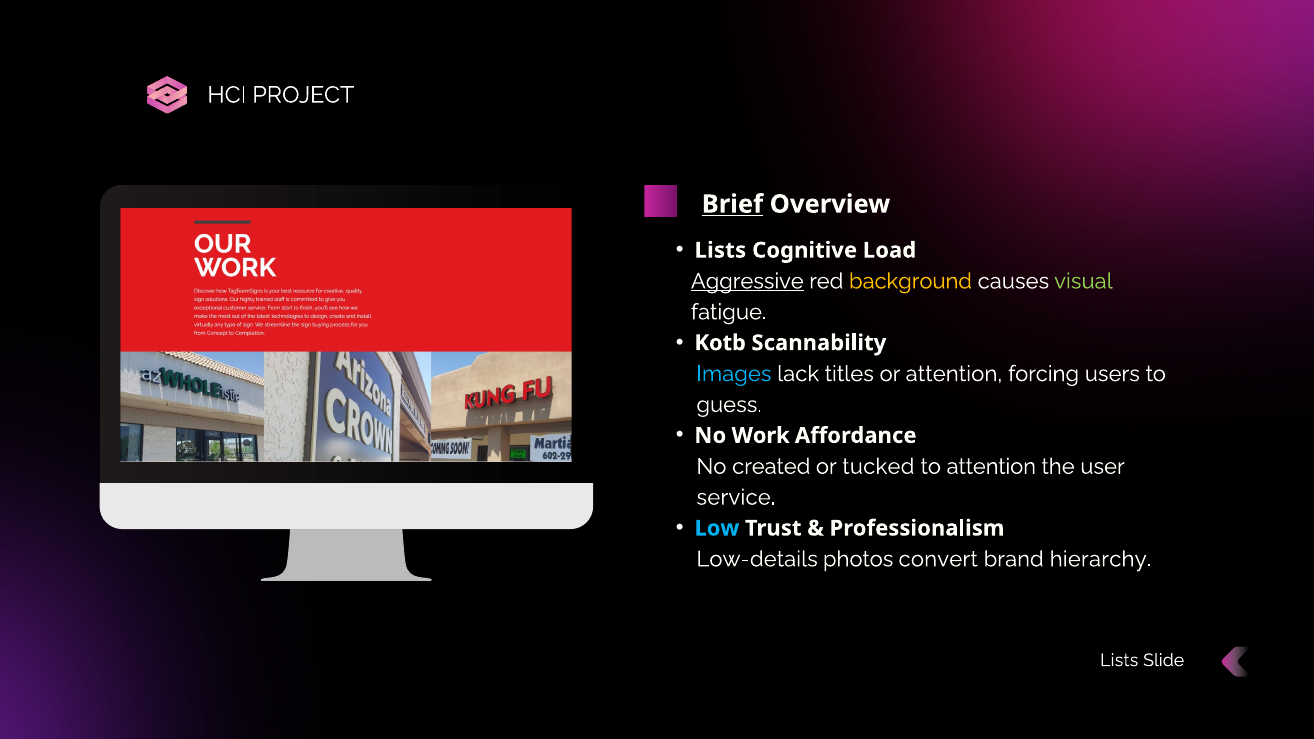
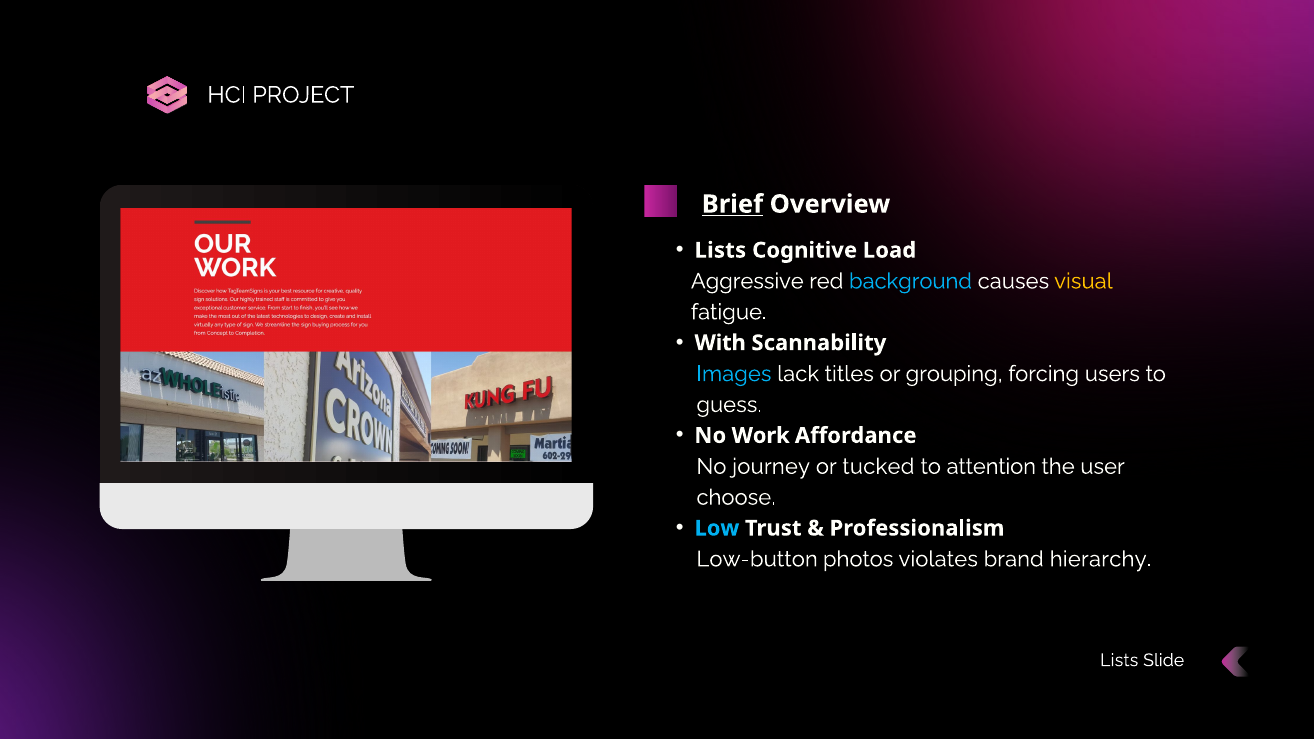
Aggressive underline: present -> none (747, 281)
background colour: yellow -> light blue (911, 281)
visual colour: light green -> yellow (1083, 281)
Kotb: Kotb -> With (720, 343)
or attention: attention -> grouping (954, 374)
created: created -> journey (771, 467)
service: service -> choose (736, 497)
Low-details: Low-details -> Low-button (757, 559)
convert: convert -> violates (938, 559)
